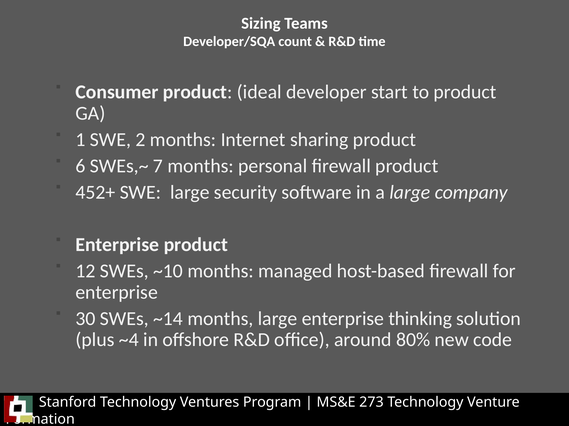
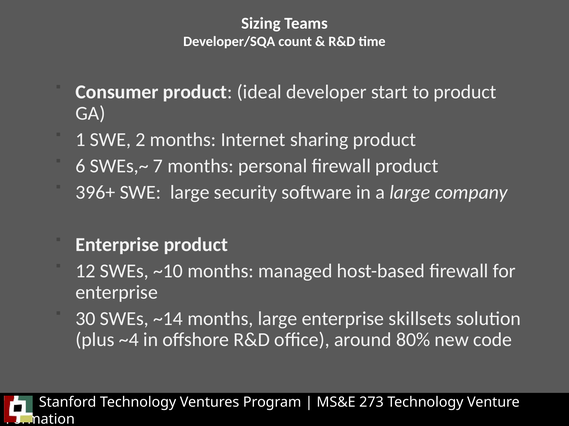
452+: 452+ -> 396+ (95, 193)
thinking: thinking -> skillsets (420, 319)
